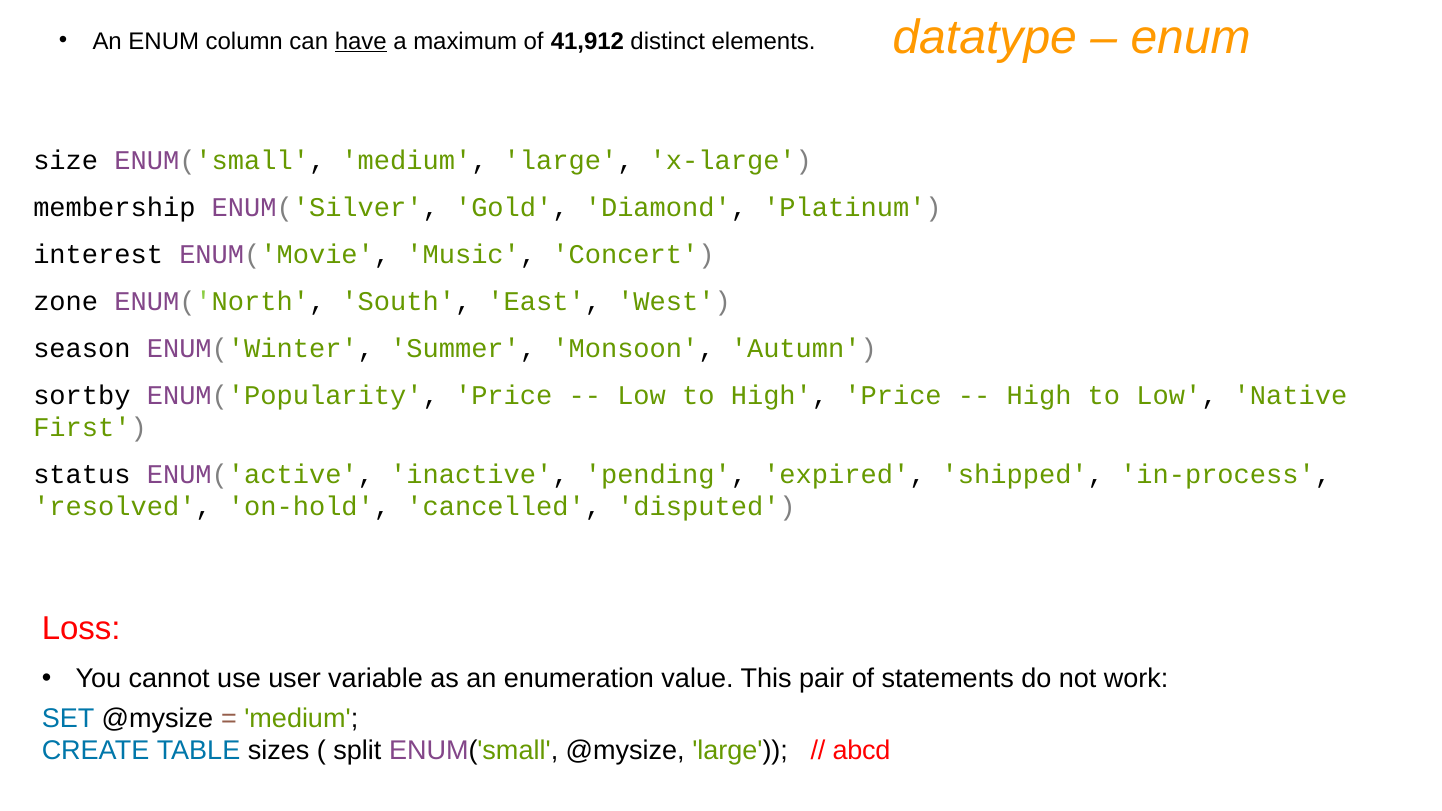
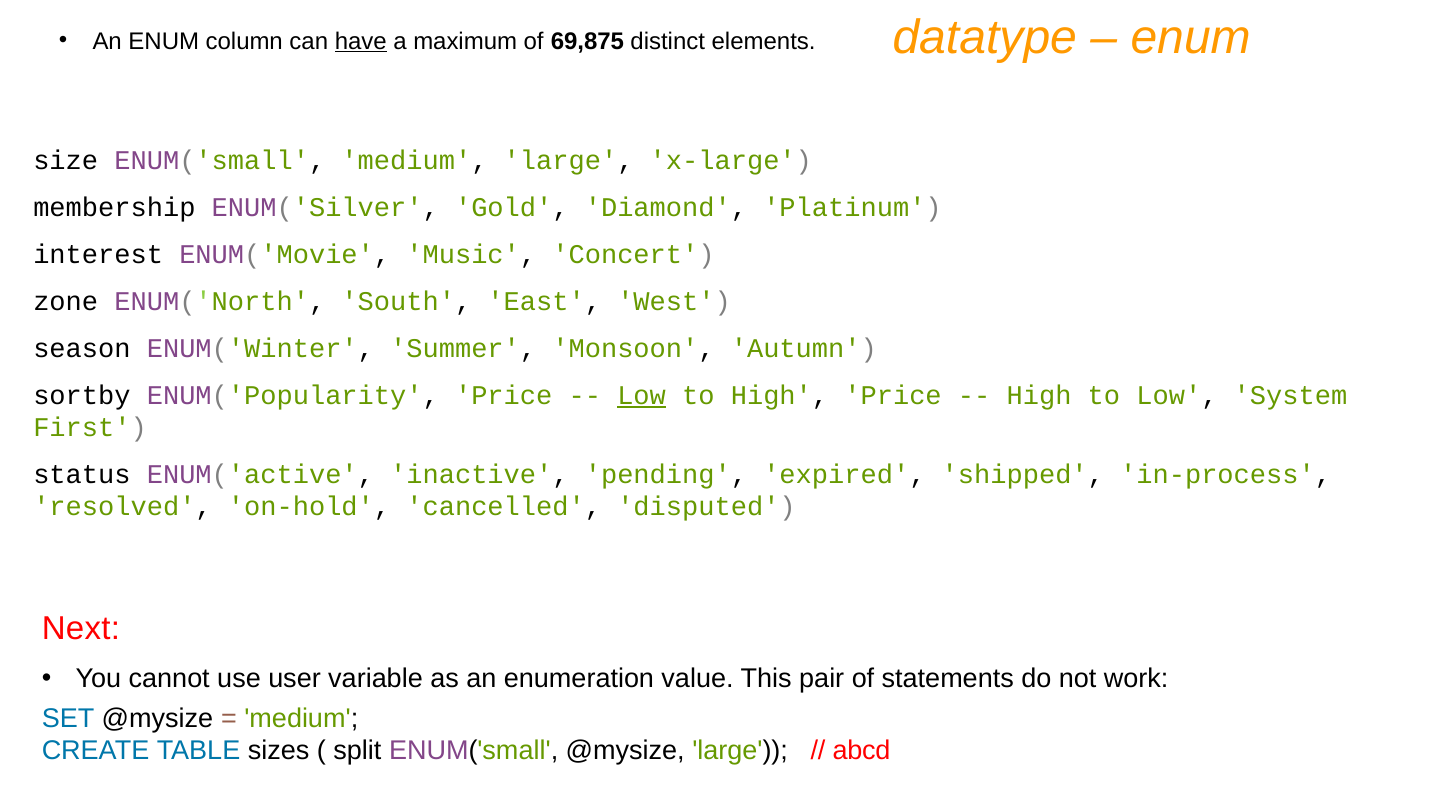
41,912: 41,912 -> 69,875 (587, 41)
Low underline: none -> present (642, 395)
Native: Native -> System (1290, 395)
Loss: Loss -> Next (81, 629)
